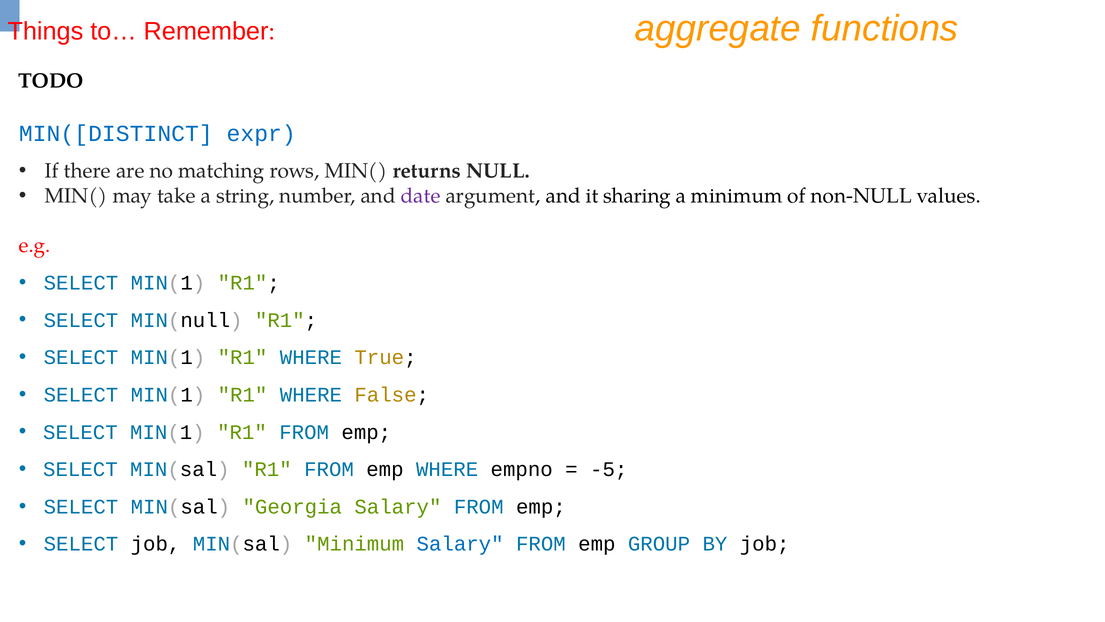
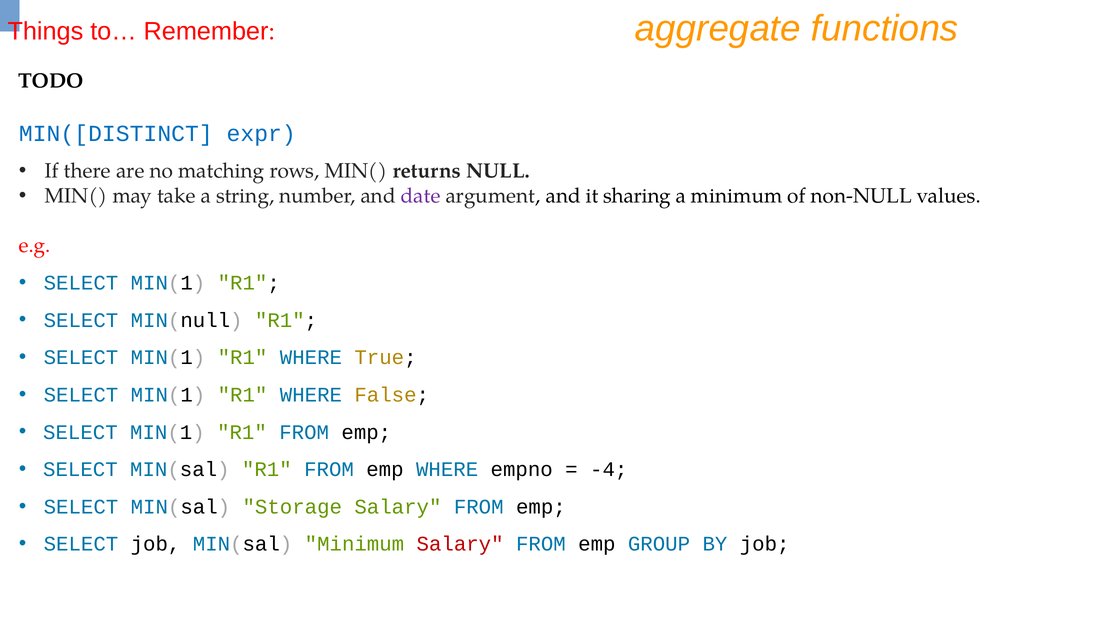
-5: -5 -> -4 (609, 469)
Georgia: Georgia -> Storage (292, 506)
Salary colour: blue -> red (460, 544)
